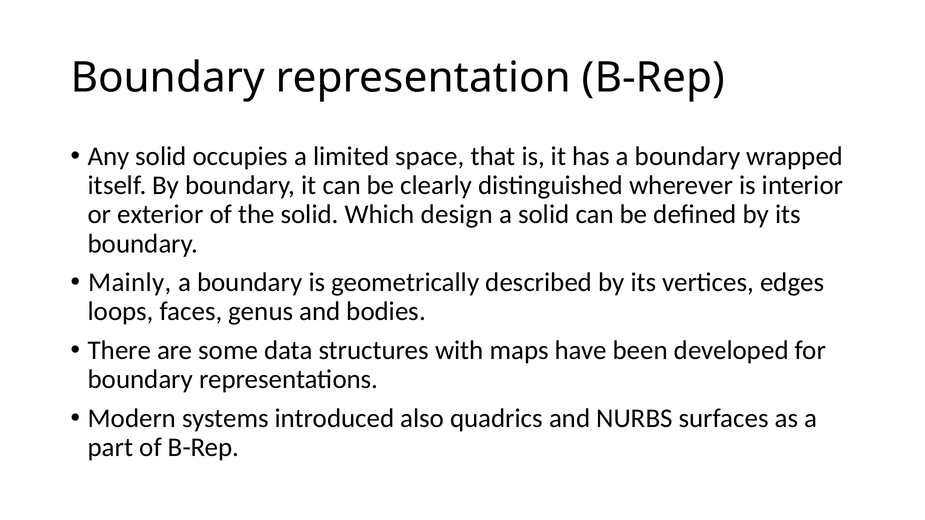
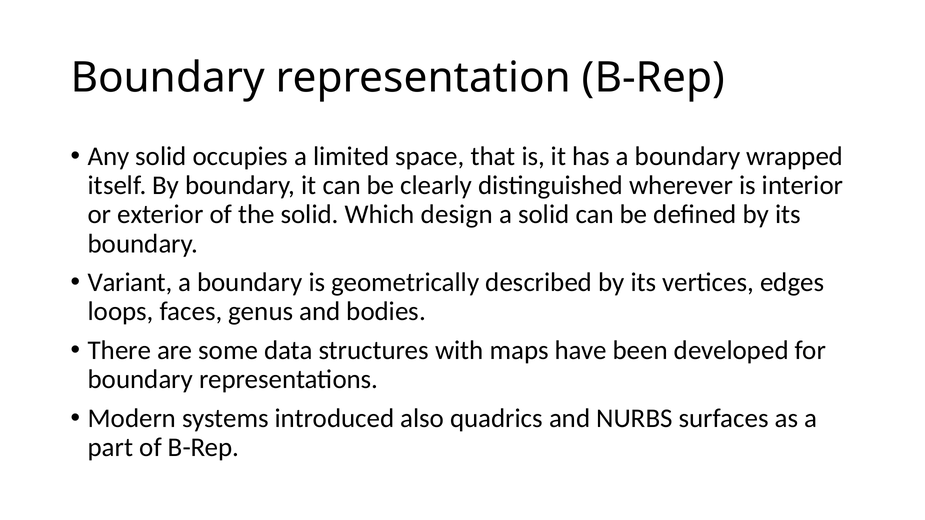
Mainly: Mainly -> Variant (130, 283)
